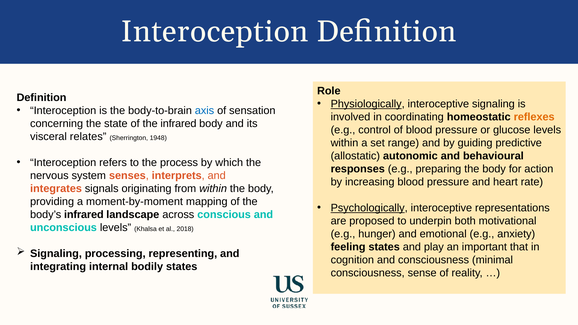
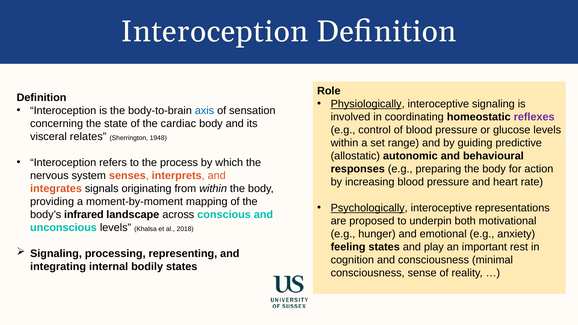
reflexes colour: orange -> purple (534, 117)
the infrared: infrared -> cardiac (178, 124)
that: that -> rest (519, 247)
